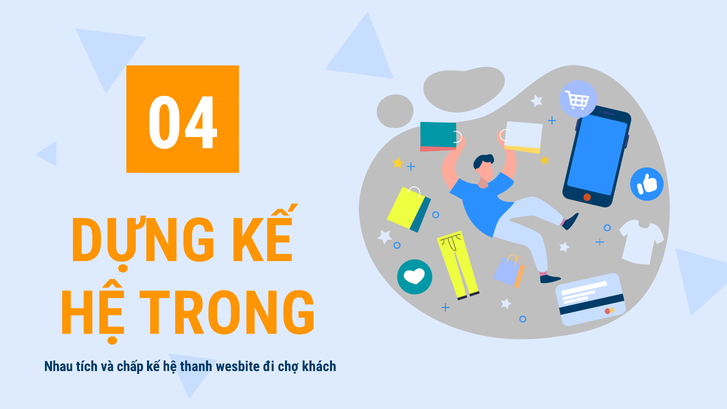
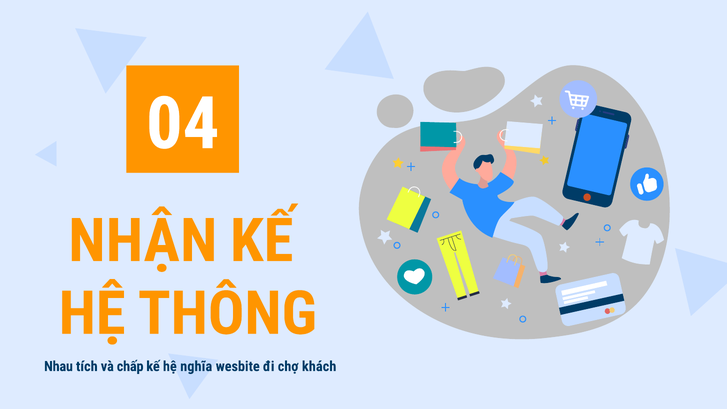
DỰNG: DỰNG -> NHẬN (143, 241)
TRONG: TRONG -> THÔNG (227, 314)
thanh: thanh -> nghĩa (196, 366)
